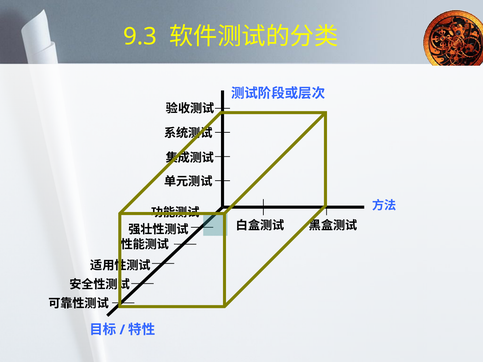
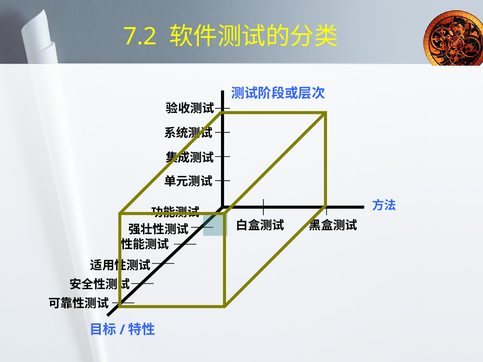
9.3: 9.3 -> 7.2 (140, 37)
